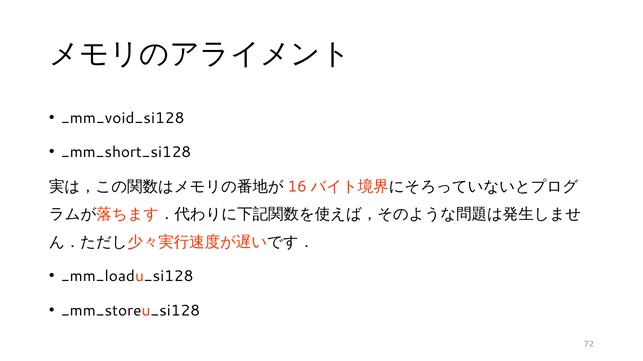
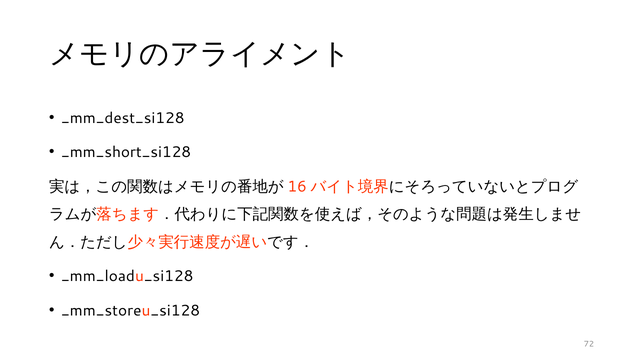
_mm_void_si128: _mm_void_si128 -> _mm_dest_si128 (123, 118)
